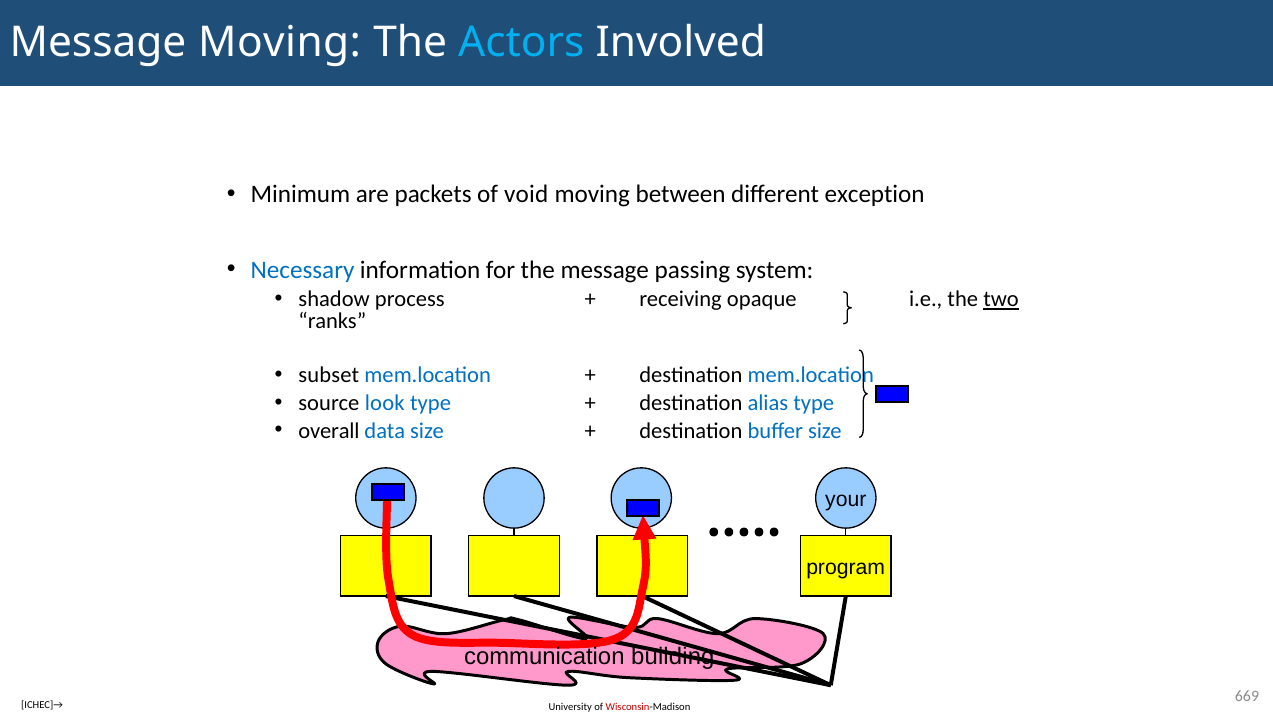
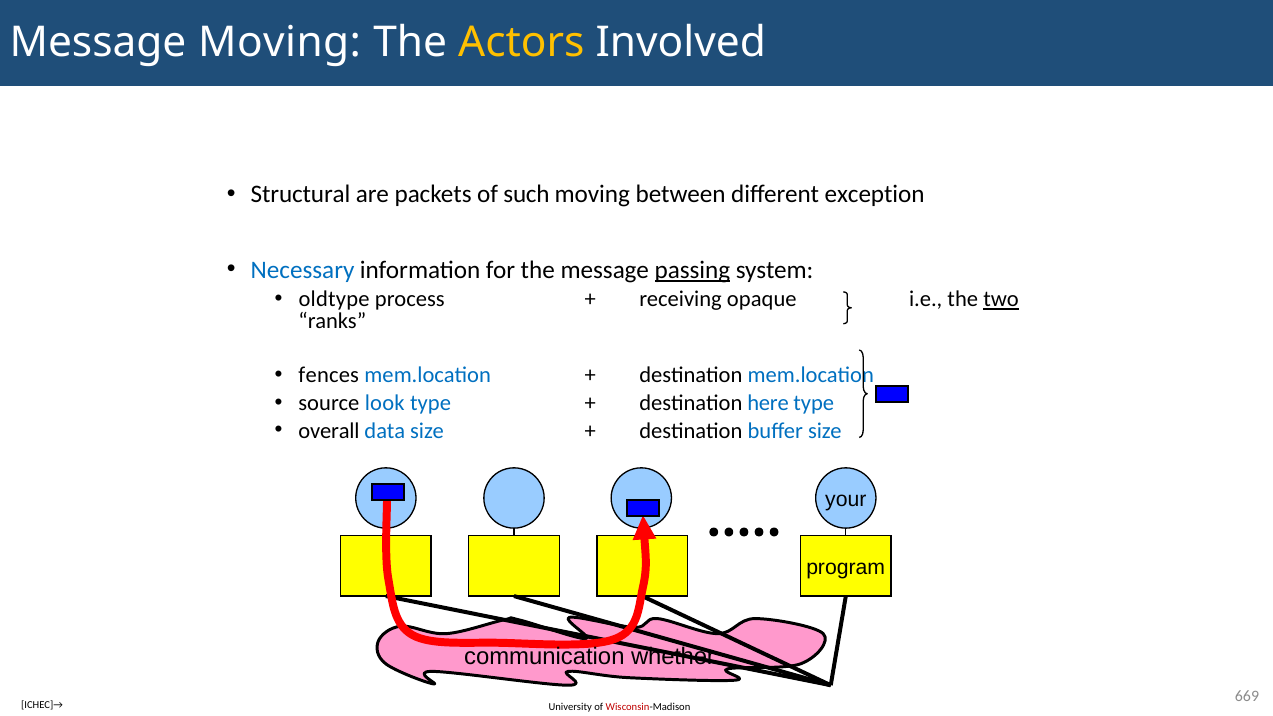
Actors colour: light blue -> yellow (521, 43)
Minimum: Minimum -> Structural (301, 195)
void: void -> such (527, 195)
passing underline: none -> present (692, 270)
shadow: shadow -> oldtype (334, 299)
subset: subset -> fences (329, 375)
alias: alias -> here (768, 403)
building: building -> whether (673, 657)
